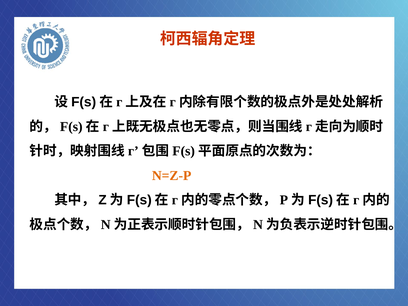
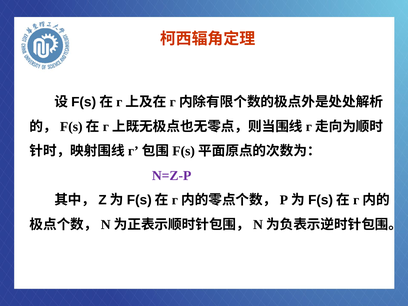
N=Z-P colour: orange -> purple (172, 176)
